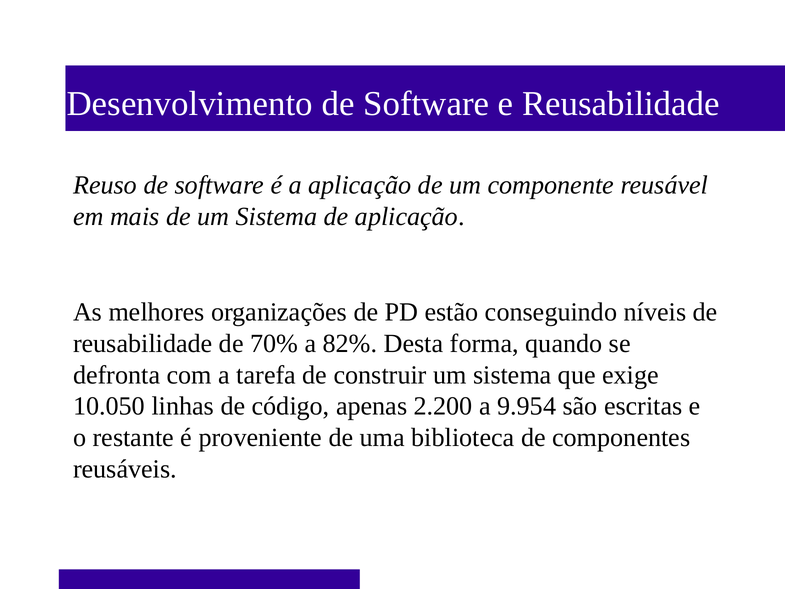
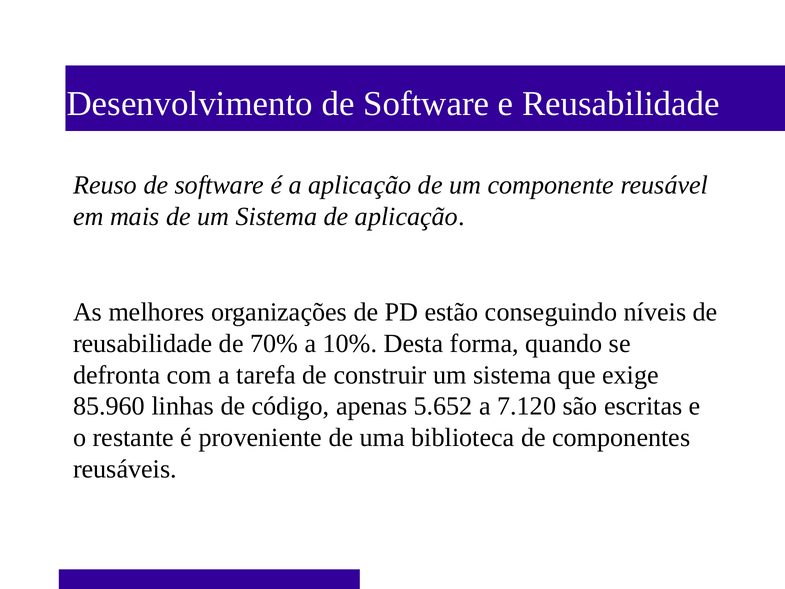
82%: 82% -> 10% (350, 343)
10.050: 10.050 -> 85.960 (109, 406)
2.200: 2.200 -> 5.652 (443, 406)
9.954: 9.954 -> 7.120 (527, 406)
